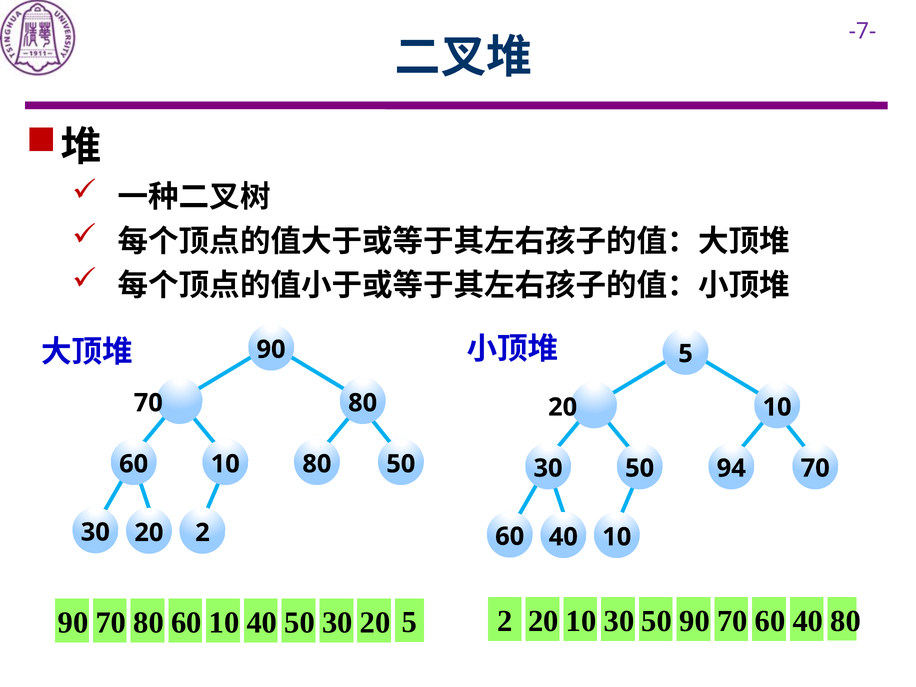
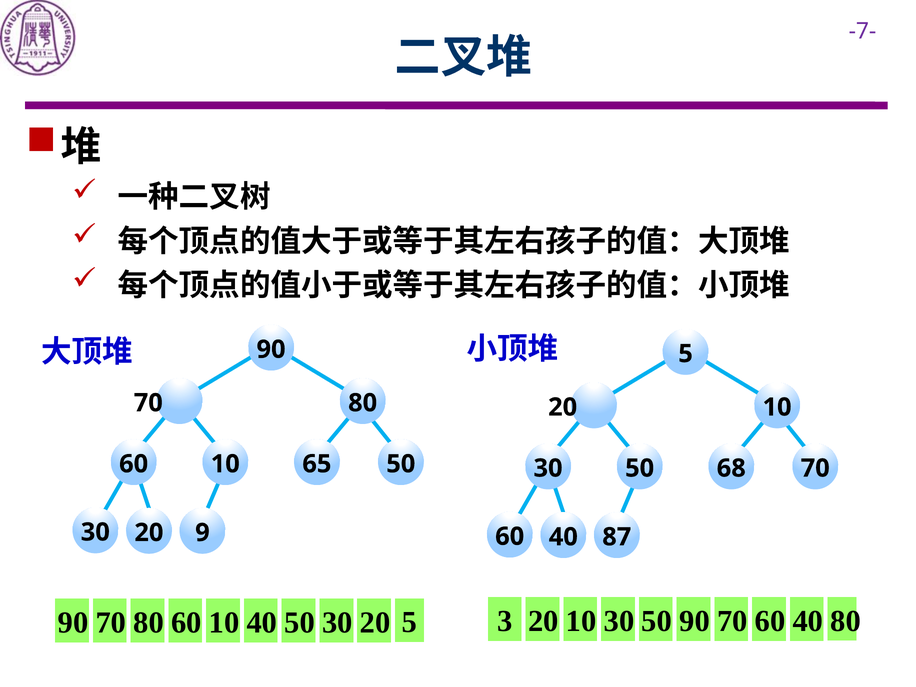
10 80: 80 -> 65 (317, 464)
94: 94 -> 68 (731, 468)
20 2: 2 -> 9 (202, 533)
40 10: 10 -> 87 (617, 537)
5 2: 2 -> 3 (505, 621)
